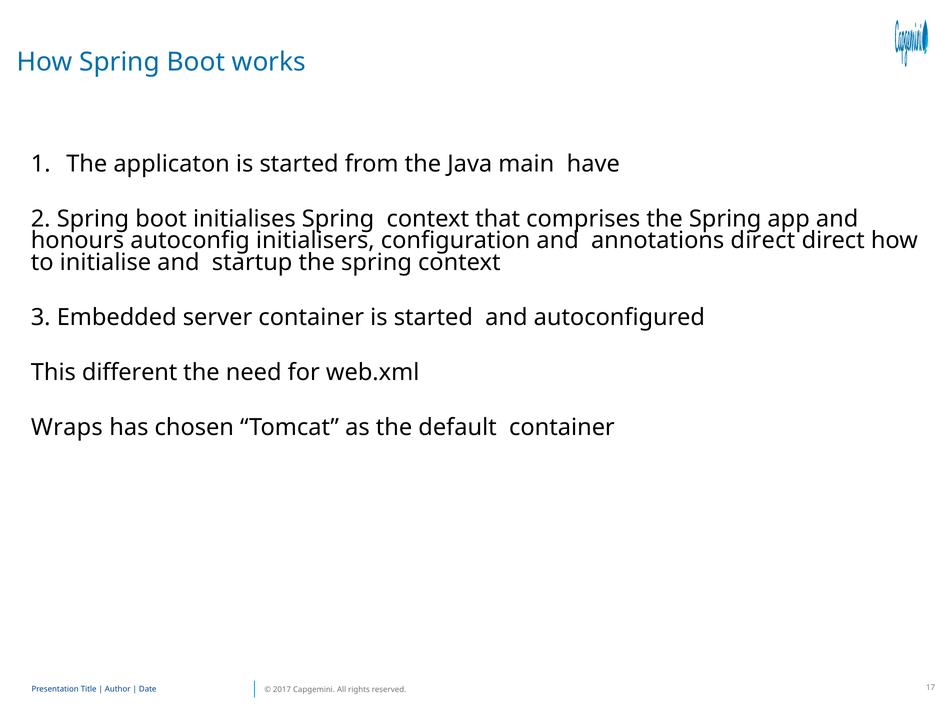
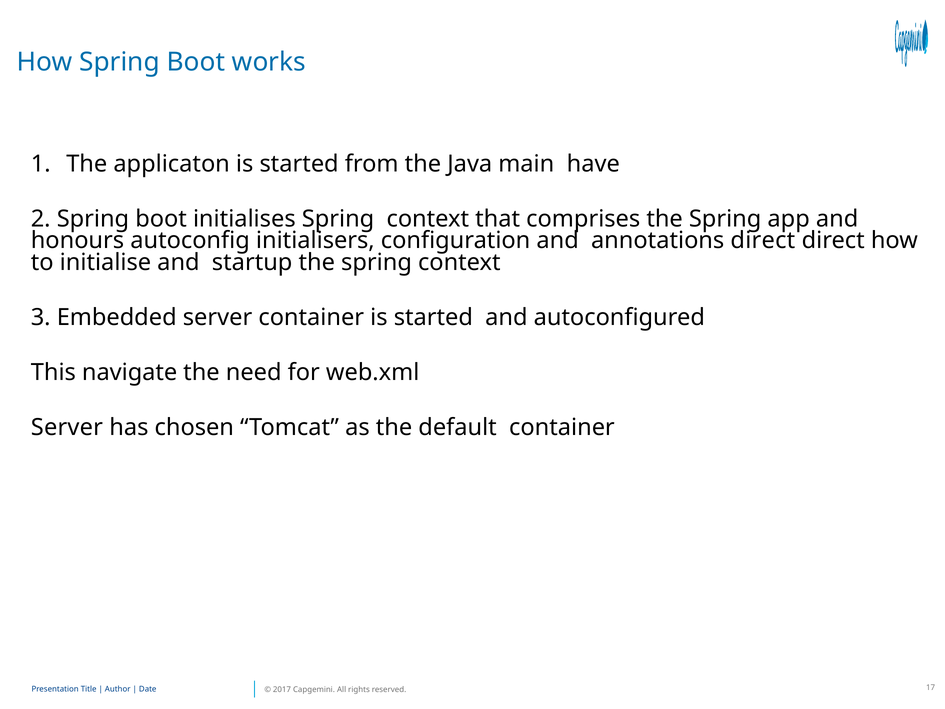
different: different -> navigate (130, 372)
Wraps: Wraps -> Server (67, 428)
